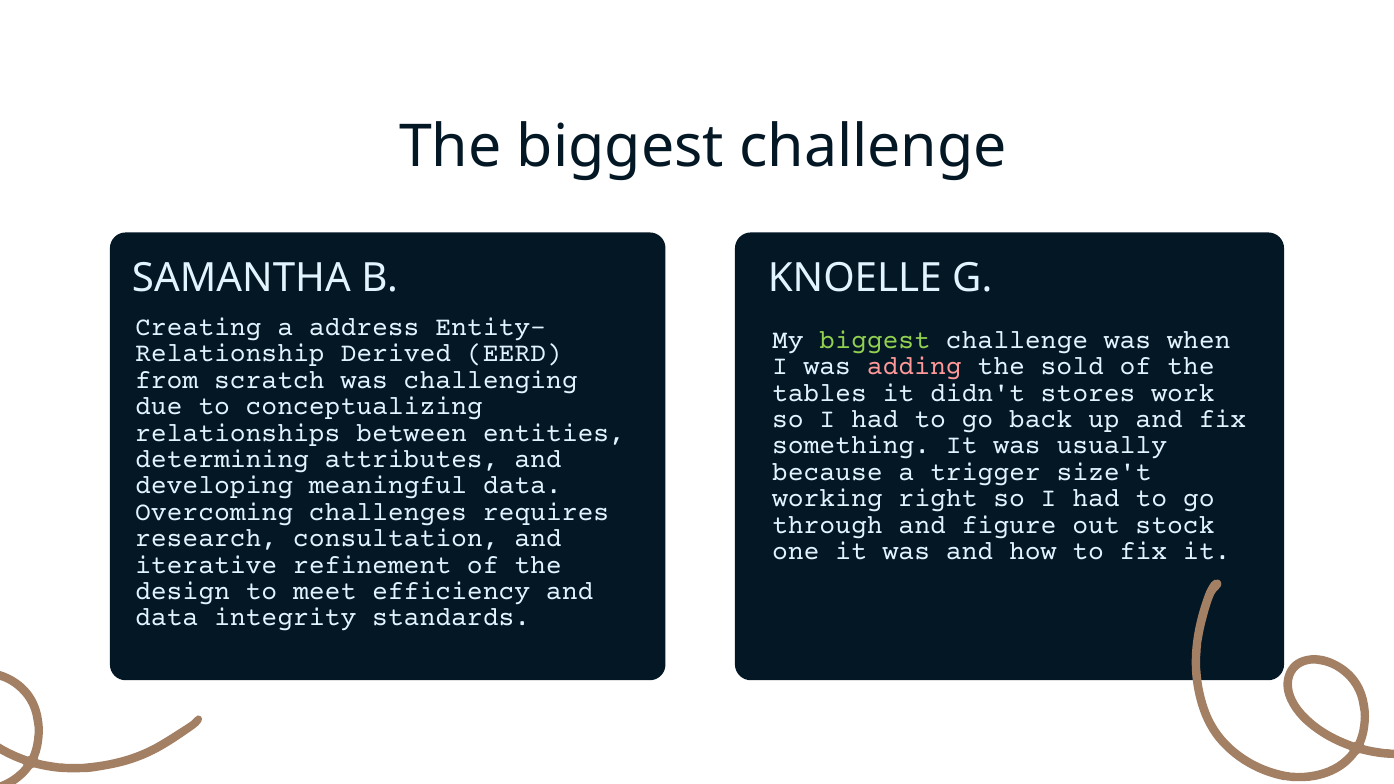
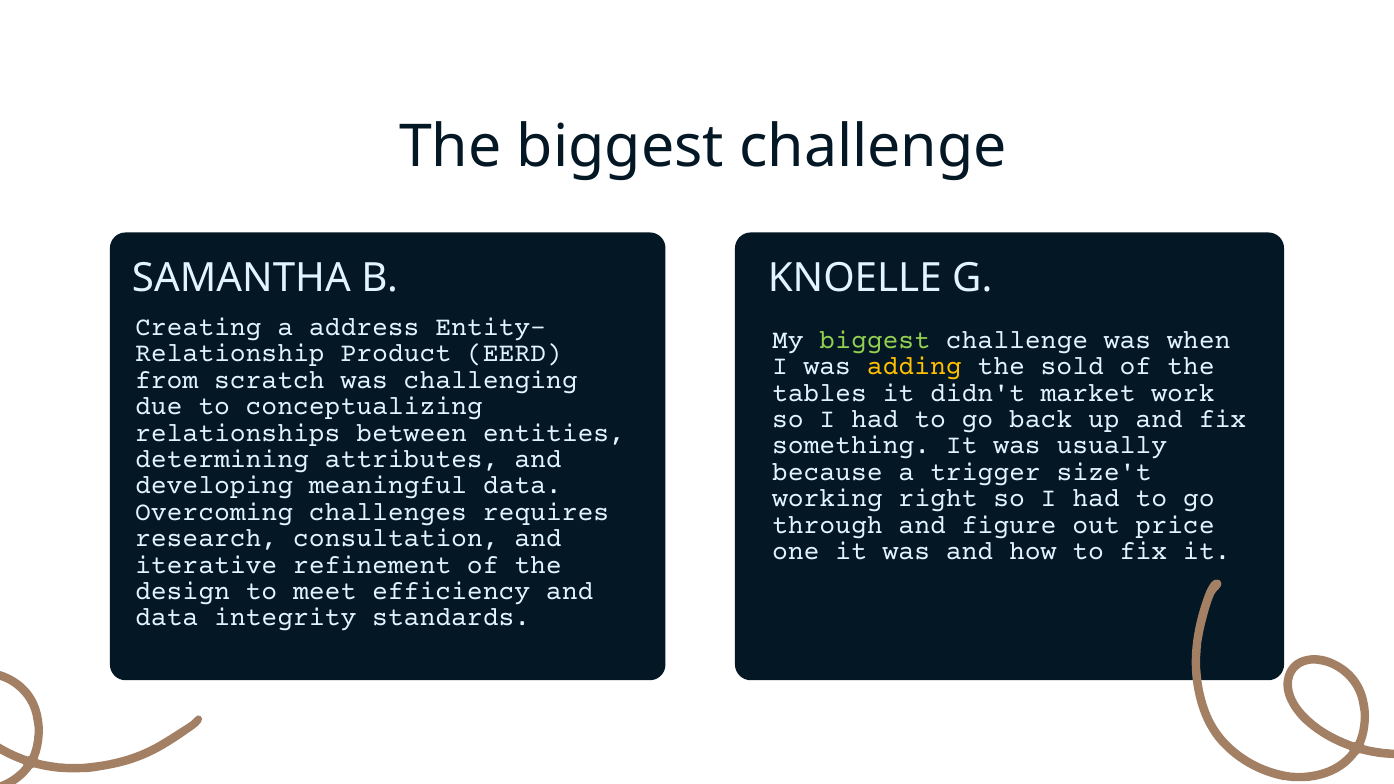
Derived: Derived -> Product (396, 353)
adding colour: pink -> yellow (914, 366)
stores: stores -> market (1088, 393)
stock: stock -> price (1175, 525)
